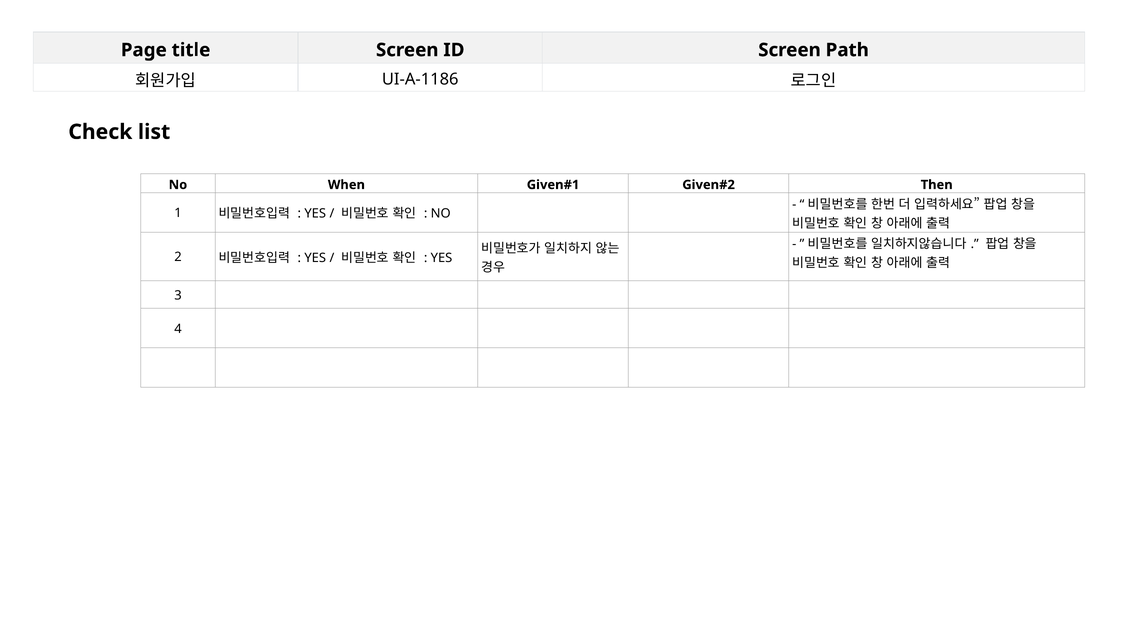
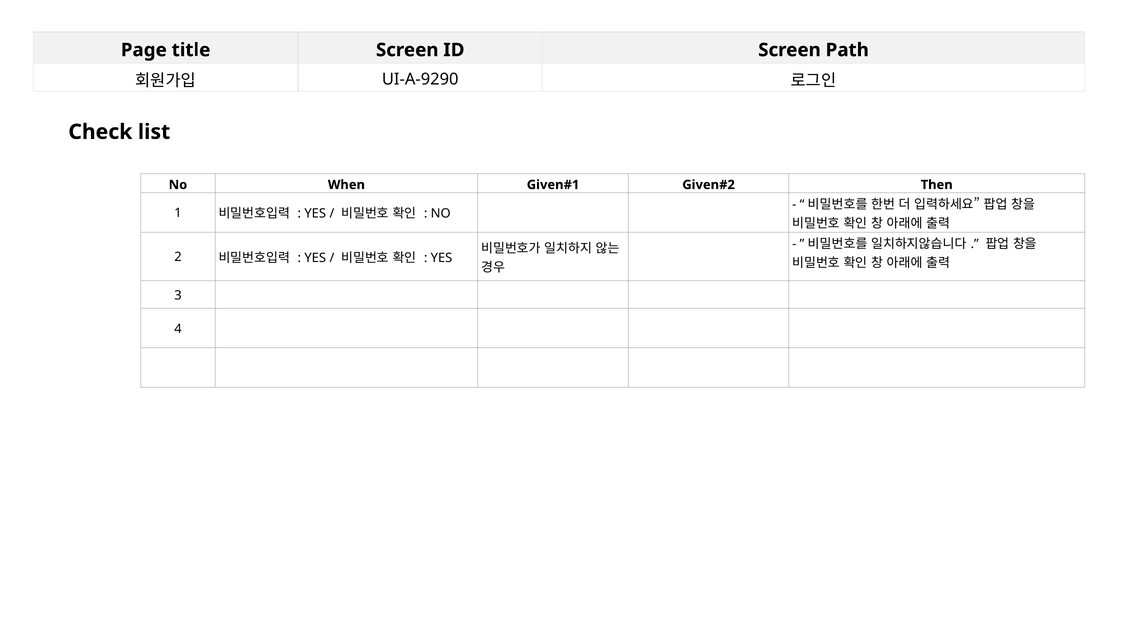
UI-A-1186: UI-A-1186 -> UI-A-9290 (420, 80)
